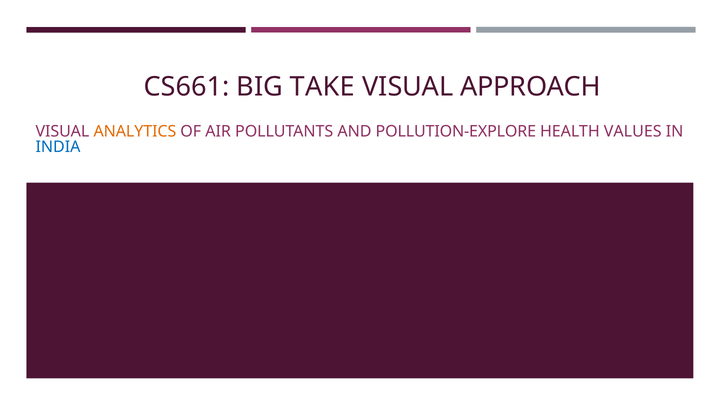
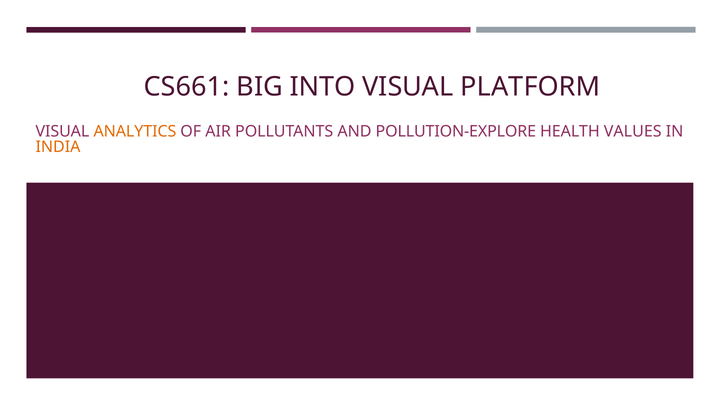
TAKE: TAKE -> INTO (323, 87)
APPROACH: APPROACH -> PLATFORM (530, 87)
INDIA colour: blue -> orange (58, 147)
